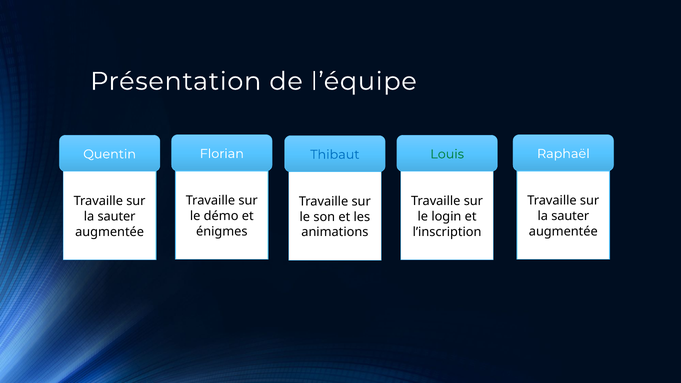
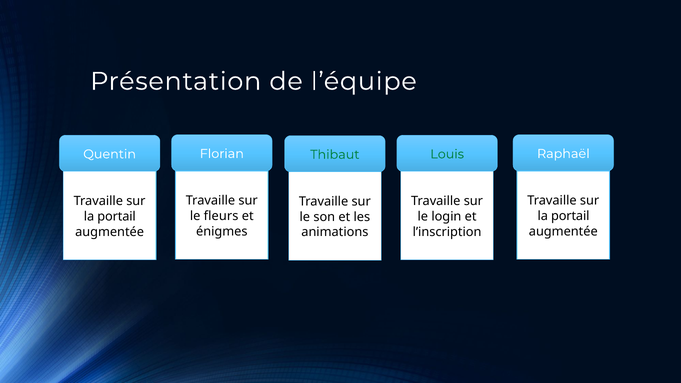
Thibaut colour: blue -> green (335, 155)
démo: démo -> fleurs (221, 216)
sauter: sauter -> portail (570, 216)
sauter: sauter -> portail (117, 217)
